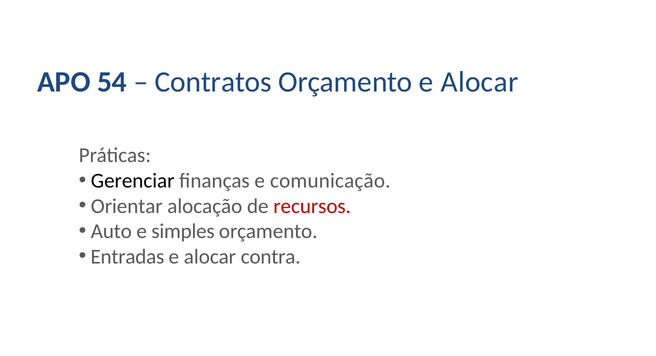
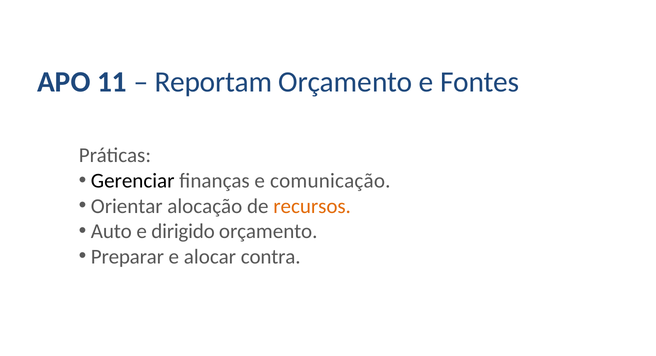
54: 54 -> 11 (112, 82)
Contratos: Contratos -> Reportam (213, 82)
Orçamento e Alocar: Alocar -> Fontes (480, 82)
recursos colour: red -> orange (312, 206)
simples: simples -> dirigido (183, 231)
Entradas: Entradas -> Preparar (127, 256)
